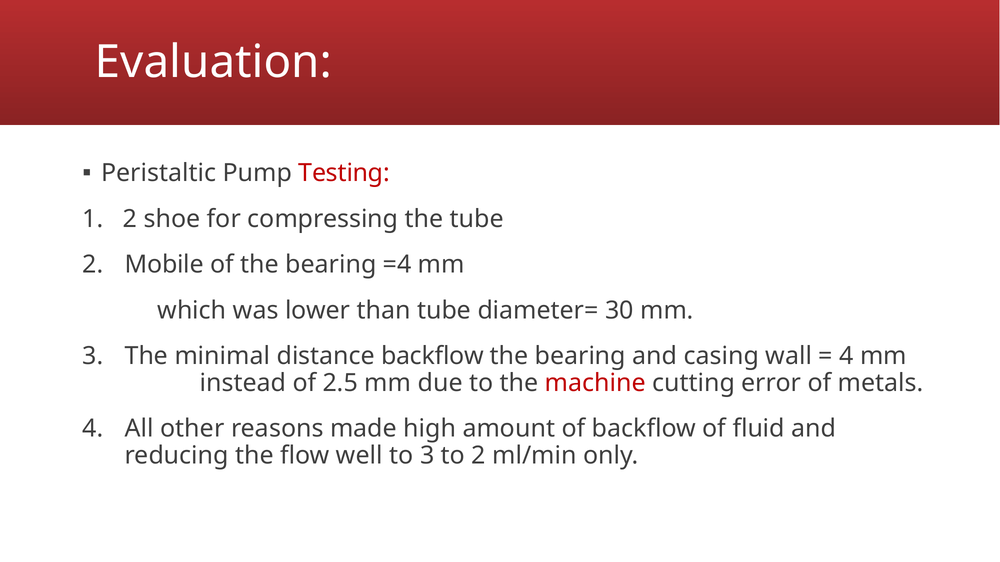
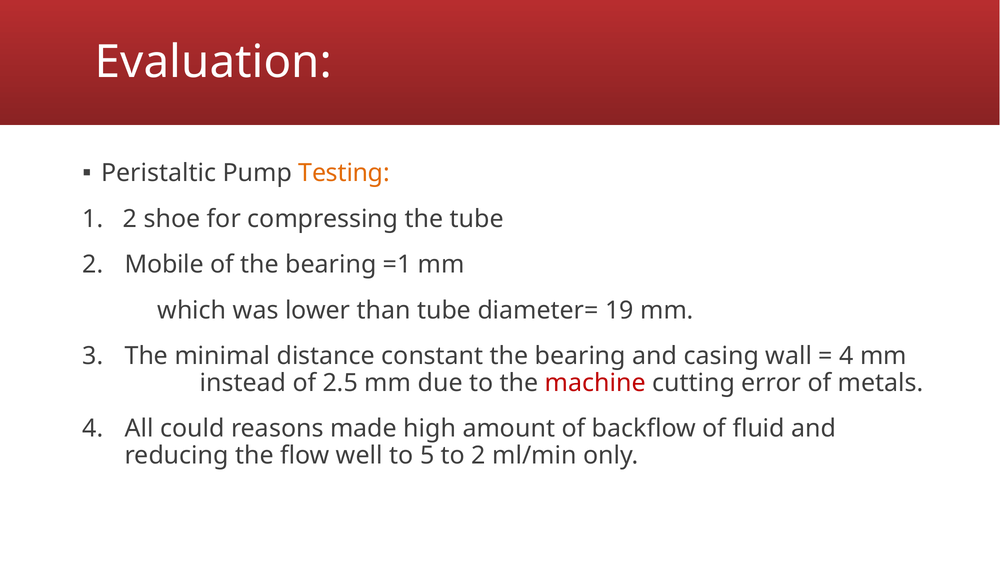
Testing colour: red -> orange (344, 173)
=4: =4 -> =1 (397, 265)
30: 30 -> 19 (619, 311)
distance backflow: backflow -> constant (432, 356)
other: other -> could (192, 429)
to 3: 3 -> 5 (427, 456)
